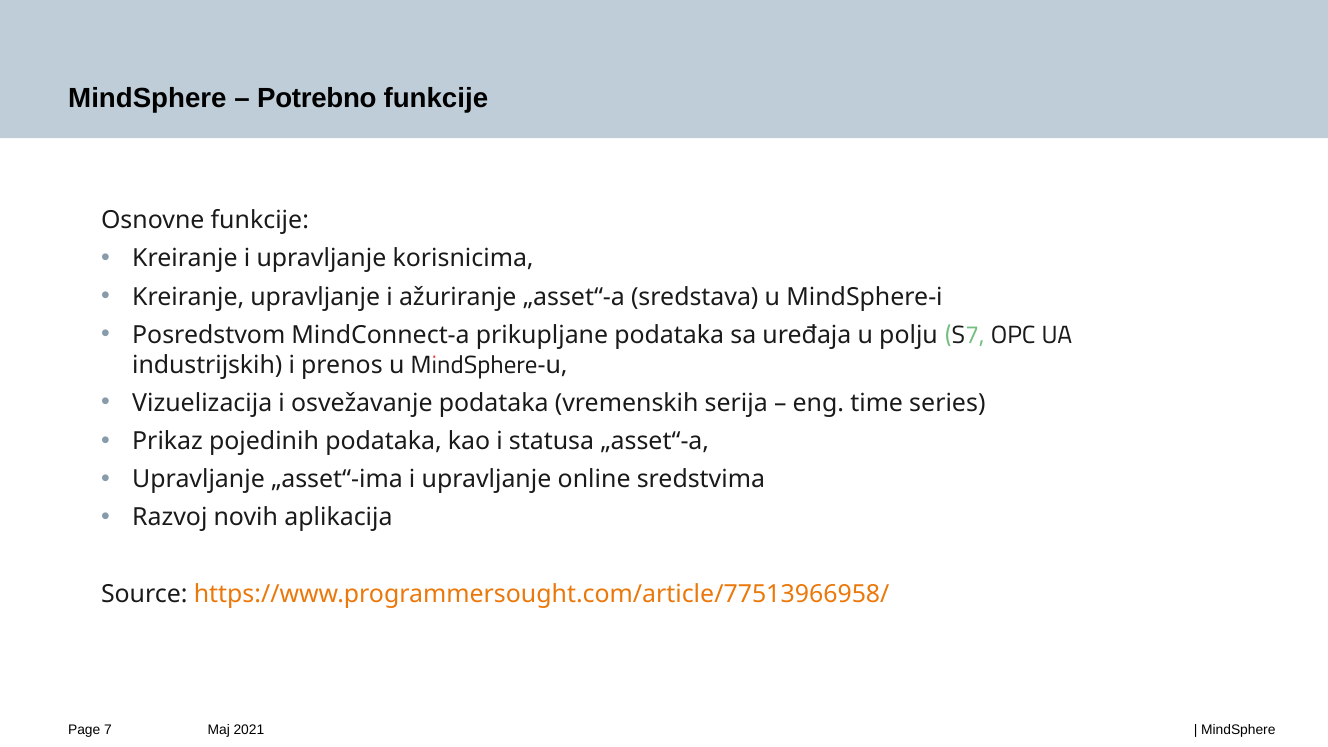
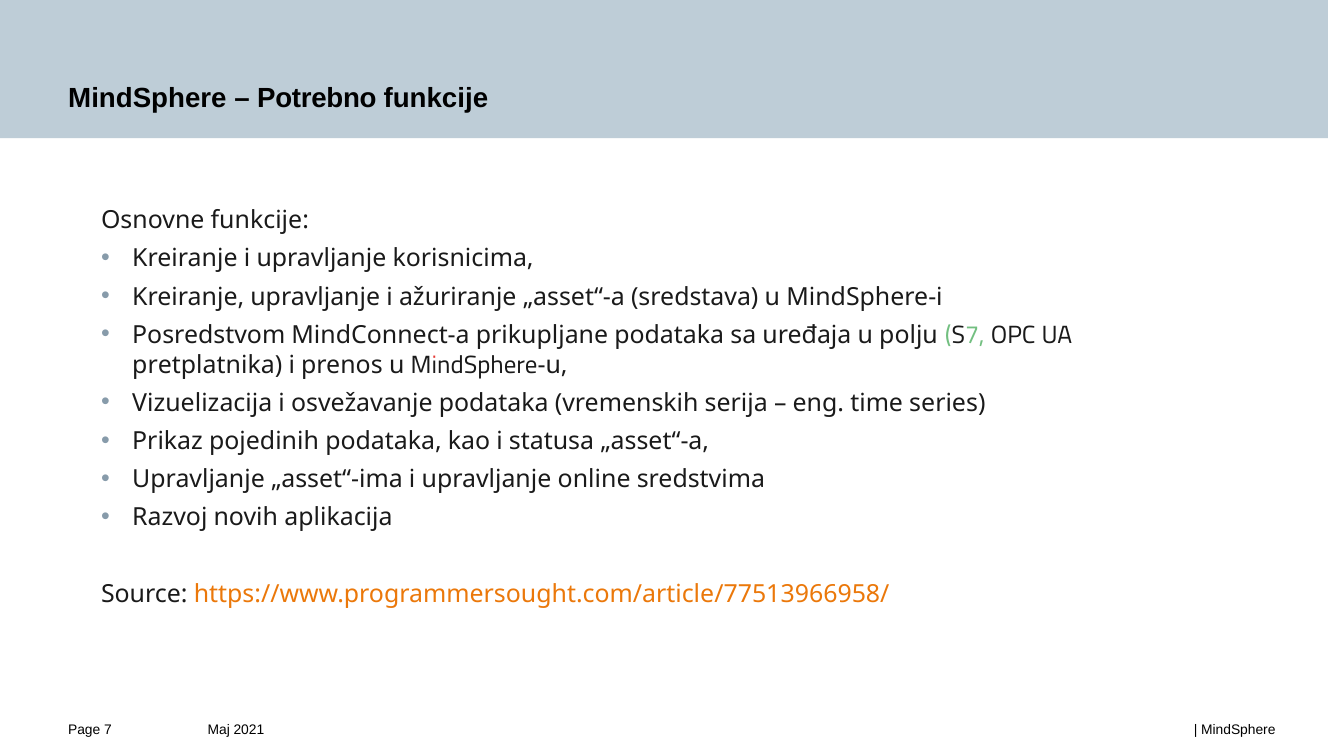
industrijskih: industrijskih -> pretplatnika (204, 365)
